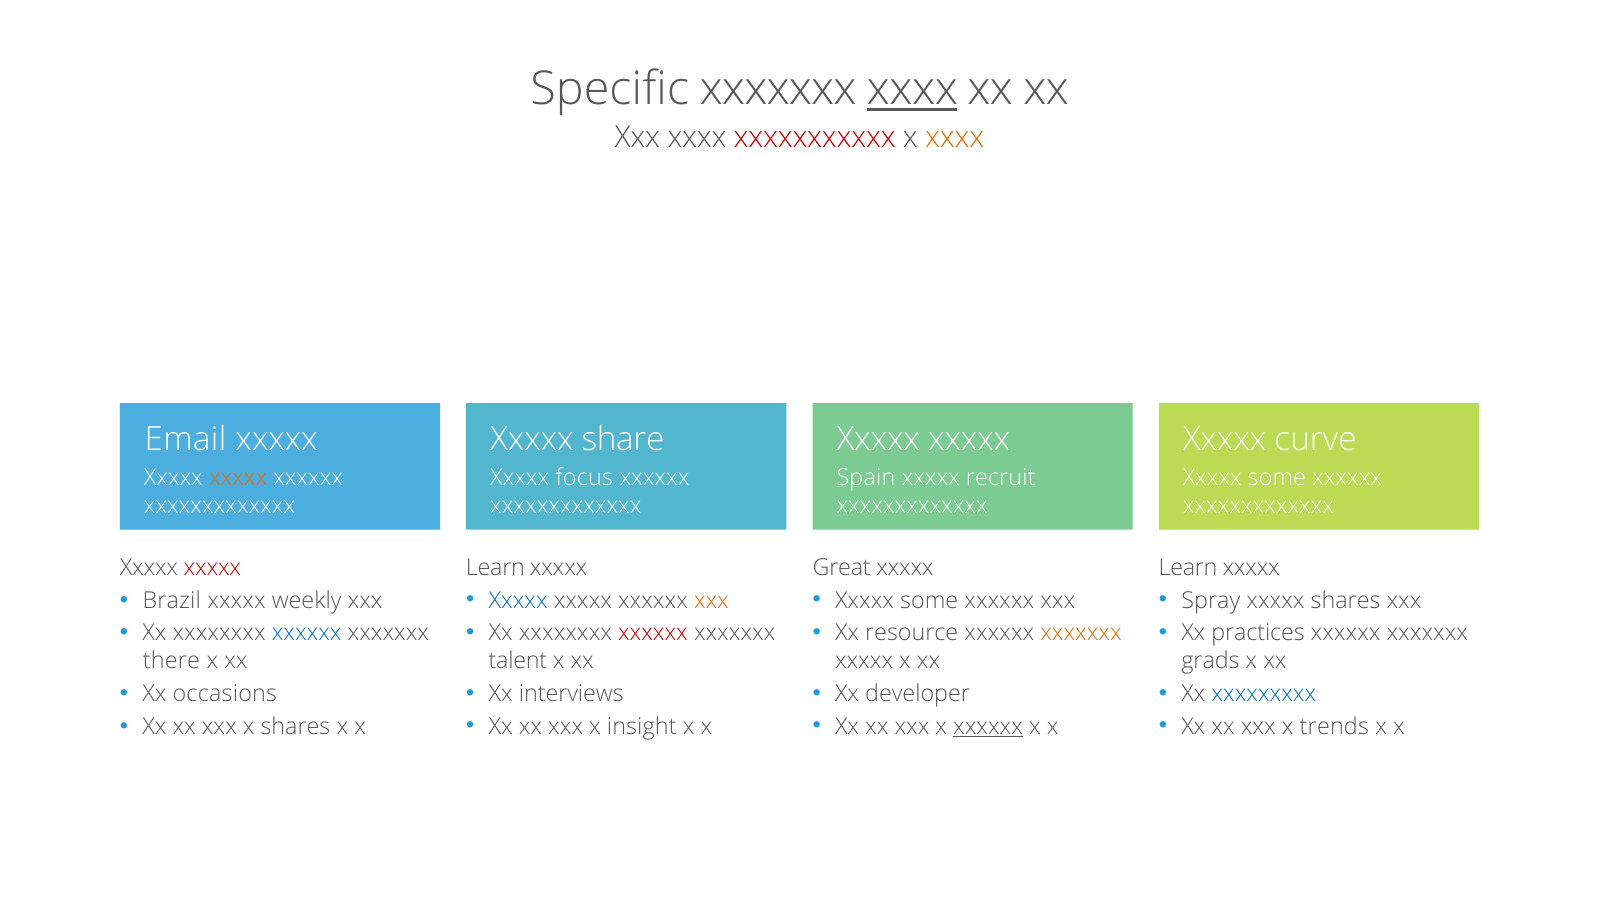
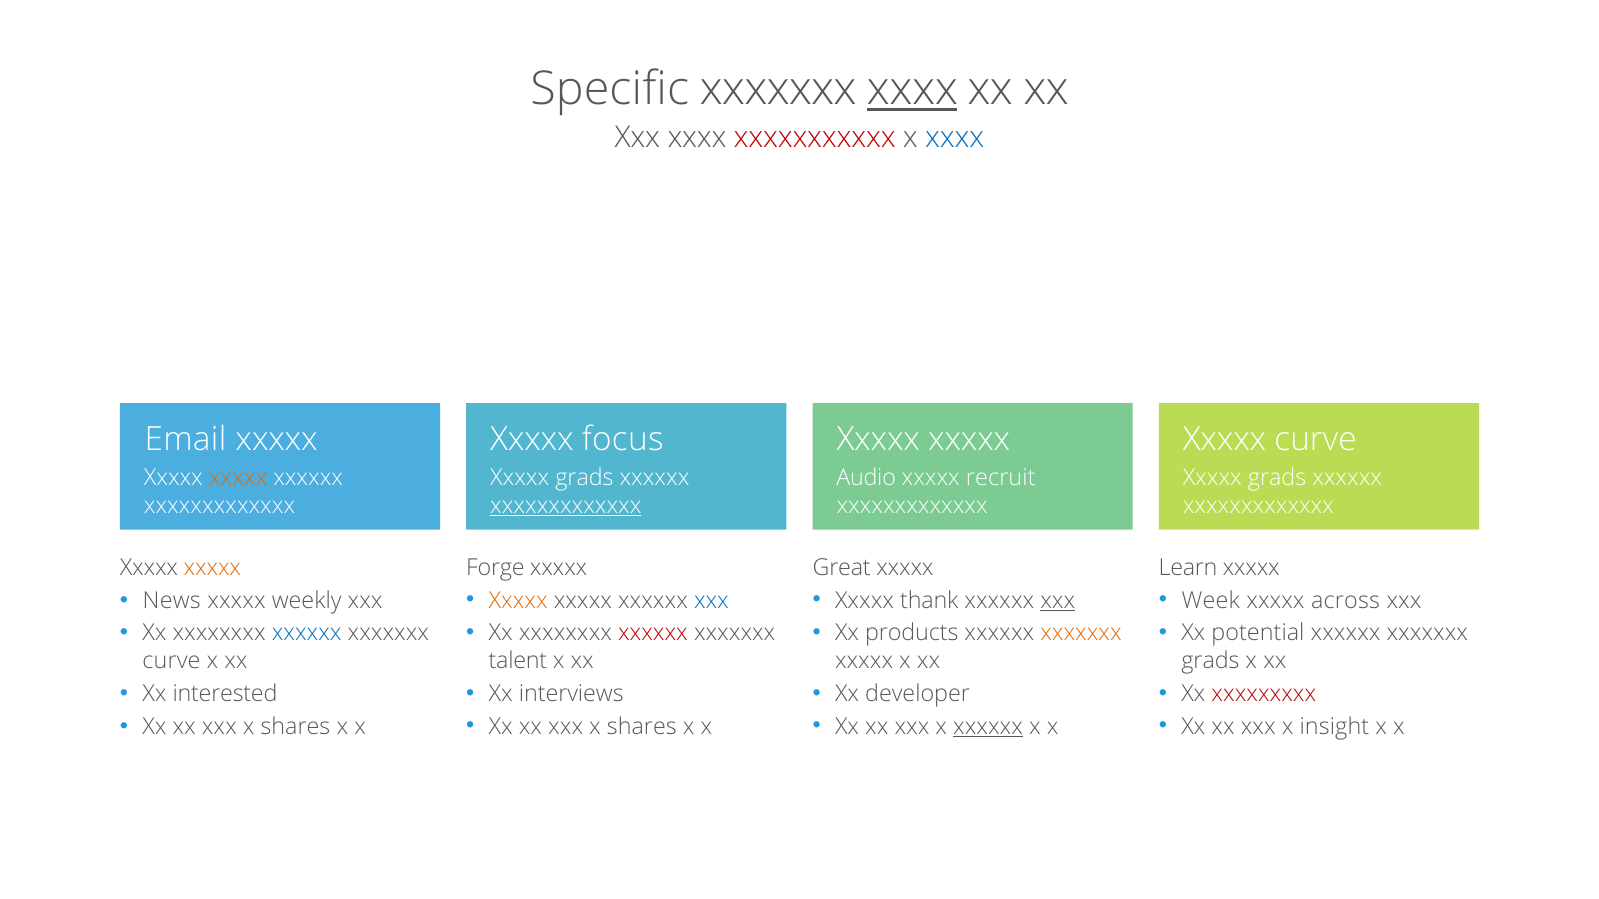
xxxx colour: orange -> blue (955, 137)
share: share -> focus (623, 440)
focus: focus -> grads (584, 478)
Spain: Spain -> Audio (866, 478)
some: some -> grads (1277, 478)
xxxxxxxxxxxxx underline: none -> present (566, 506)
xxxxx colour: red -> orange (212, 568)
Learn: Learn -> Forge (495, 568)
Xxxxx colour: blue -> orange (518, 601)
xxx colour: orange -> blue (711, 601)
some: some -> thank (929, 601)
xxx underline: none -> present (1058, 601)
Spray: Spray -> Week (1211, 601)
xxxxx shares: shares -> across (1346, 601)
Brazil: Brazil -> News (172, 601)
resource: resource -> products (912, 633)
practices: practices -> potential (1258, 633)
there: there -> curve (171, 662)
xxxxxxxxx colour: blue -> red (1264, 694)
occasions: occasions -> interested (225, 694)
insight: insight -> shares (642, 727)
trends: trends -> insight (1334, 727)
